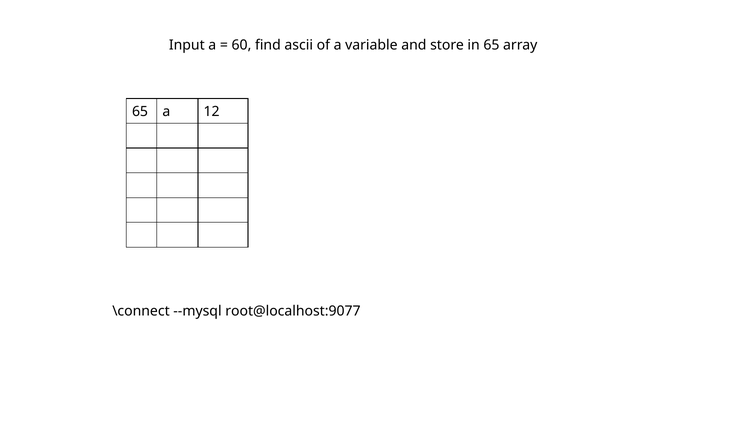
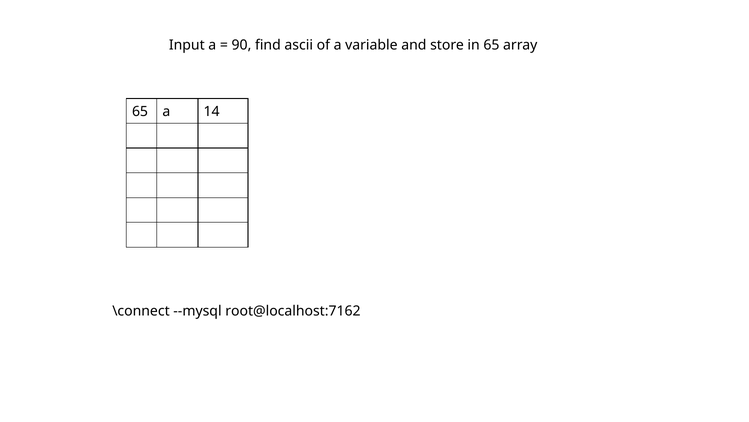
60: 60 -> 90 (241, 45)
12: 12 -> 14 (212, 111)
root@localhost:9077: root@localhost:9077 -> root@localhost:7162 (293, 311)
